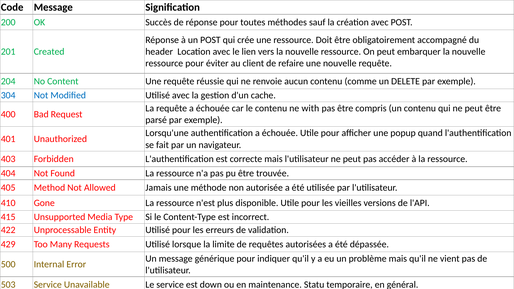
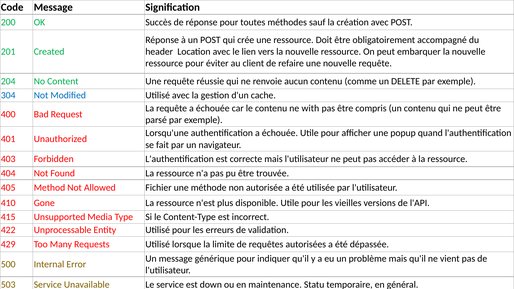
Jamais: Jamais -> Fichier (159, 188)
